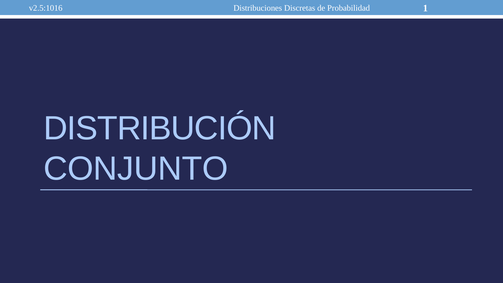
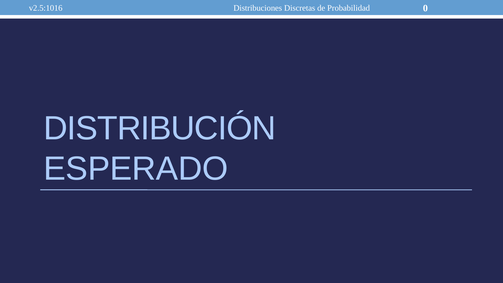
1: 1 -> 0 (425, 8)
CONJUNTO: CONJUNTO -> ESPERADO (136, 169)
